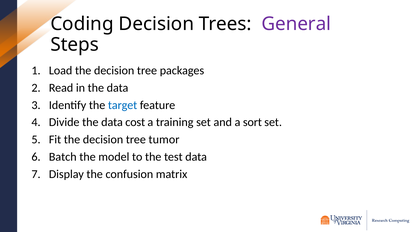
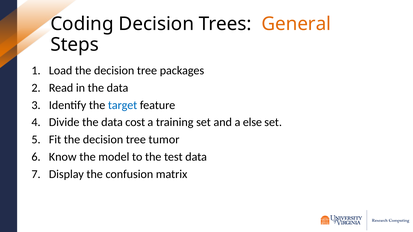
General colour: purple -> orange (296, 24)
sort: sort -> else (252, 123)
Batch: Batch -> Know (63, 157)
